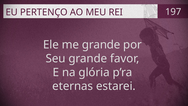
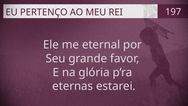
me grande: grande -> eternal (101, 45)
